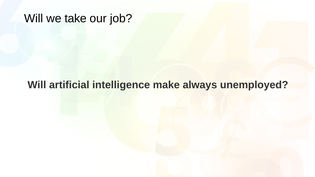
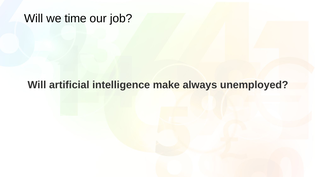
take: take -> time (76, 19)
